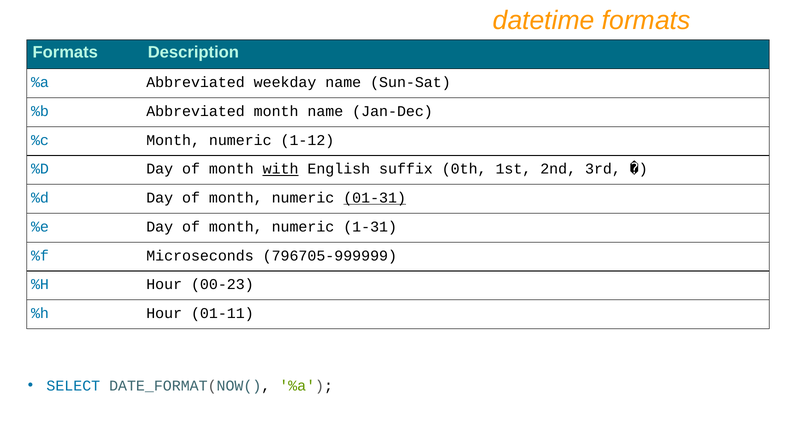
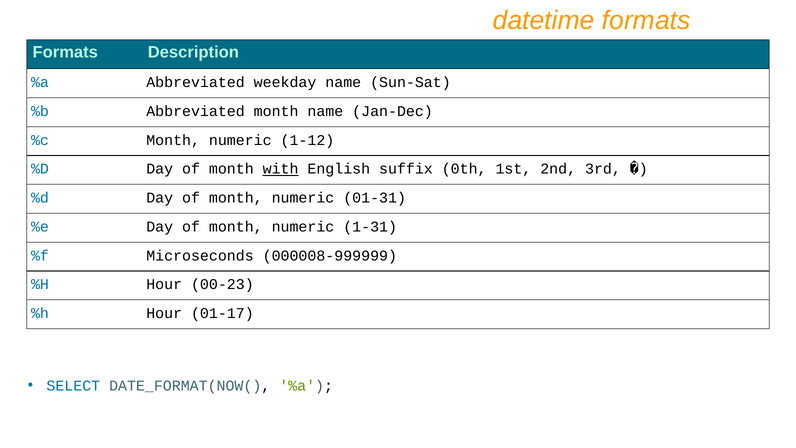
01-31 underline: present -> none (375, 198)
796705-999999: 796705-999999 -> 000008-999999 (330, 255)
01-11: 01-11 -> 01-17 (222, 313)
